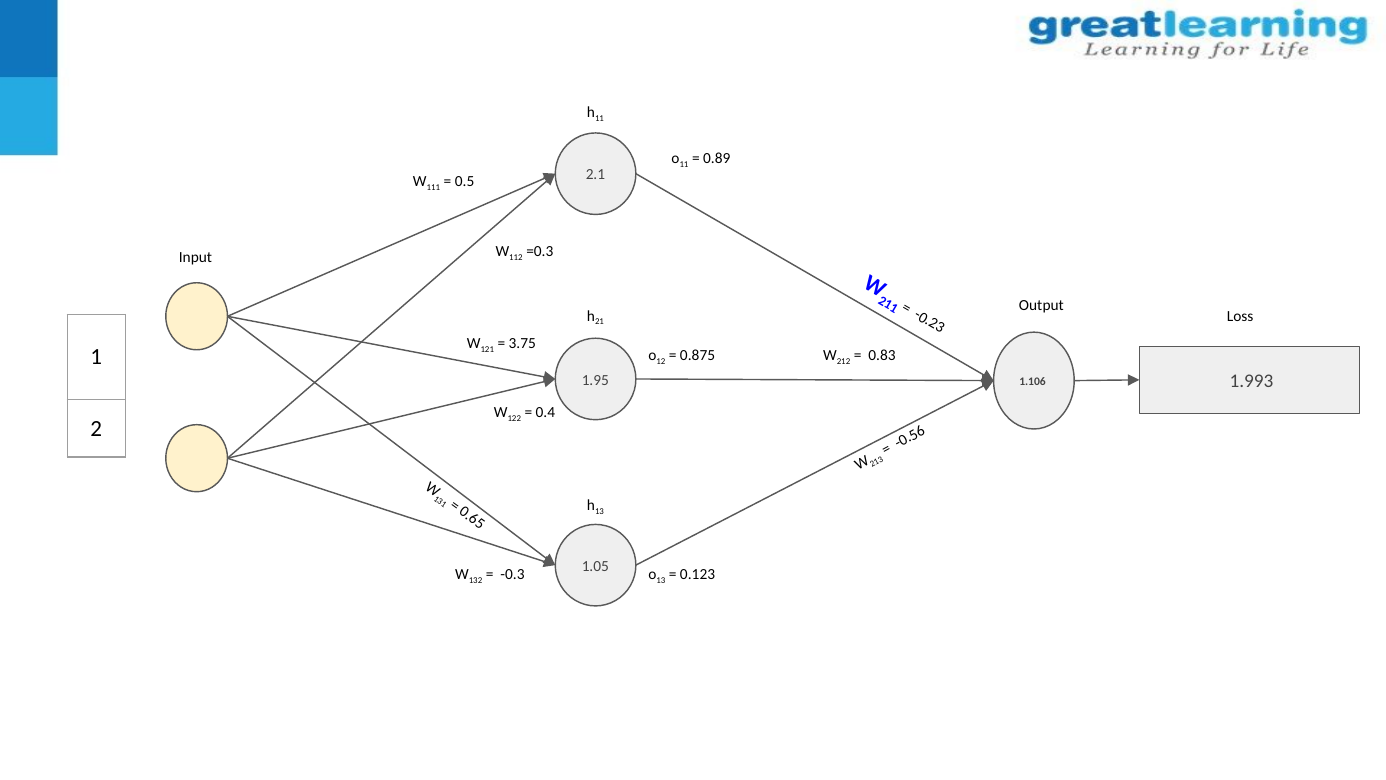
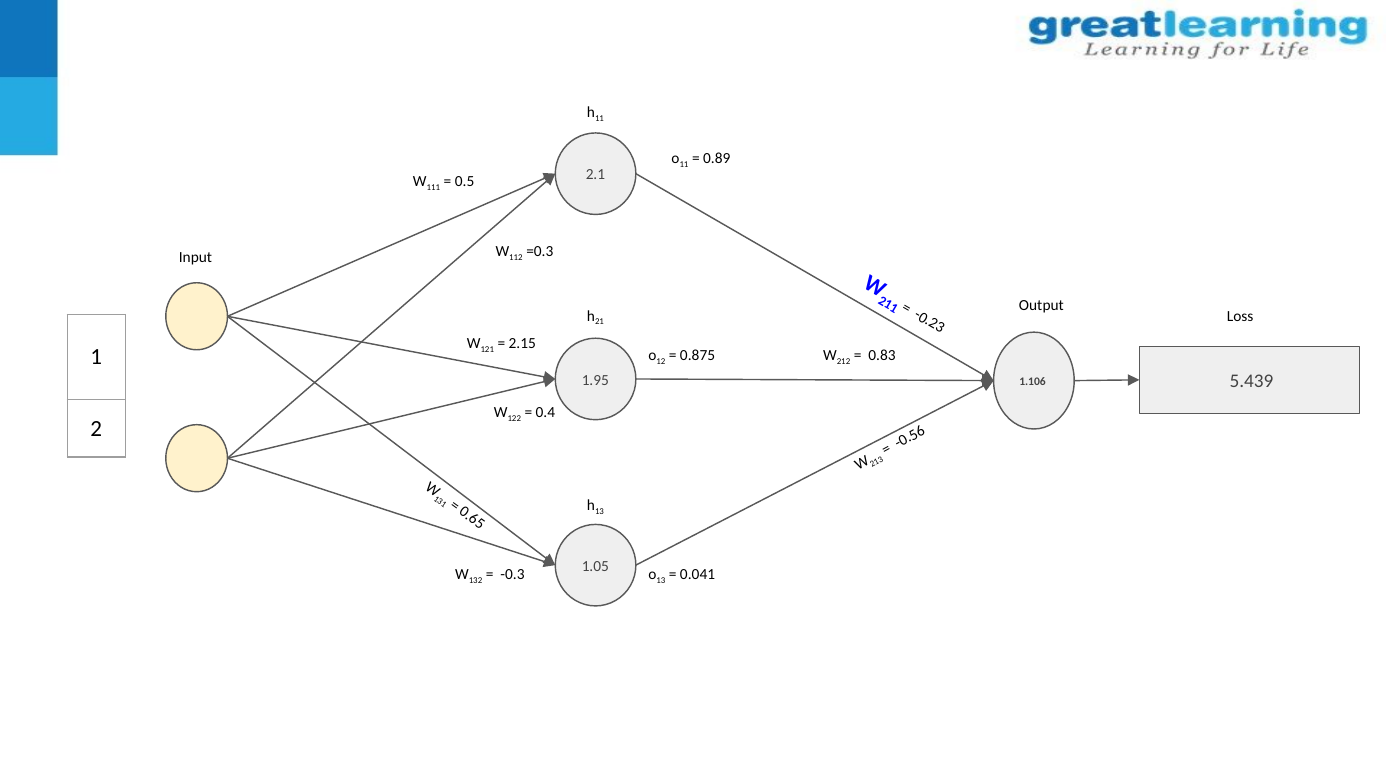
3.75: 3.75 -> 2.15 (522, 343)
1.993: 1.993 -> 5.439 (1251, 381)
0.123: 0.123 -> 0.041 (698, 574)
